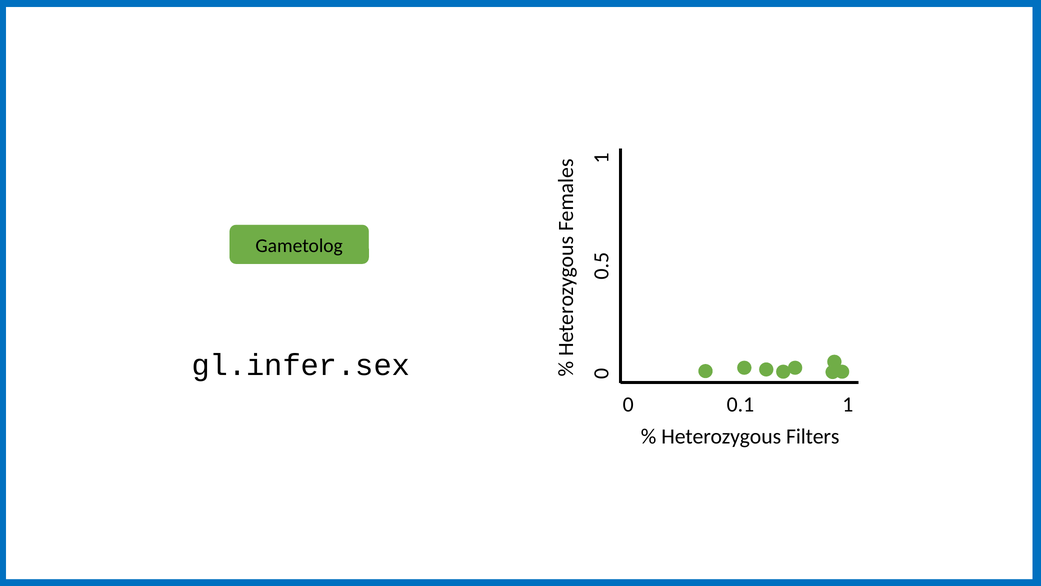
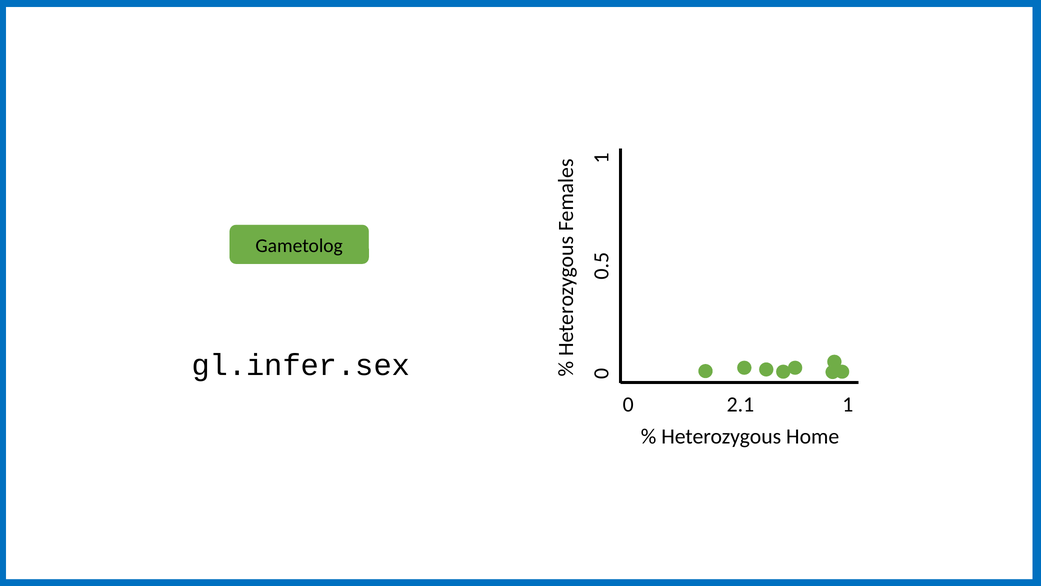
0.1: 0.1 -> 2.1 (740, 404)
Filters: Filters -> Home (813, 436)
